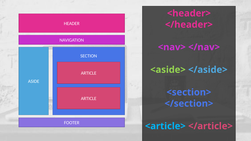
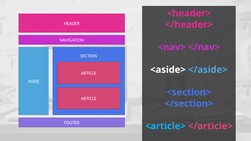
<aside> colour: light green -> white (168, 70)
